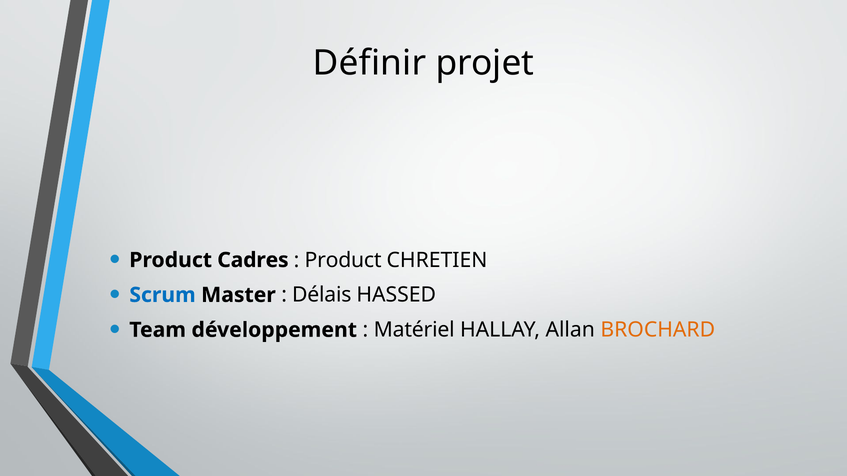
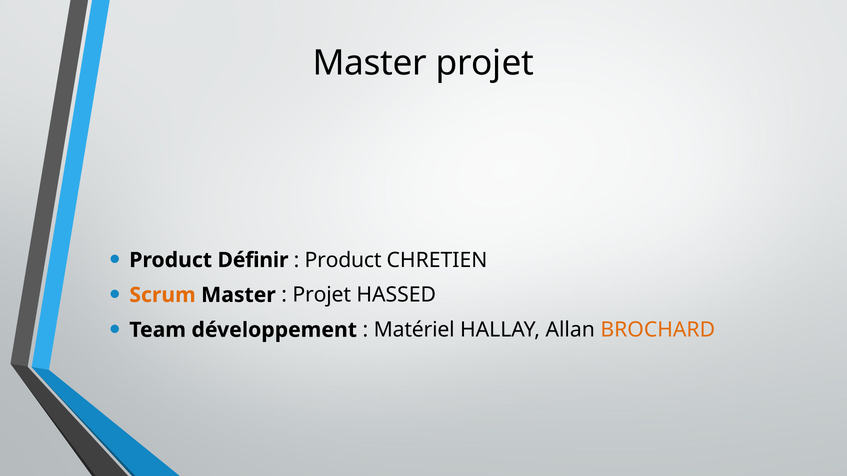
Définir: Définir -> Master (370, 63)
Cadres: Cadres -> Définir (253, 260)
Scrum colour: blue -> orange (163, 295)
Délais: Délais -> Projet (322, 295)
